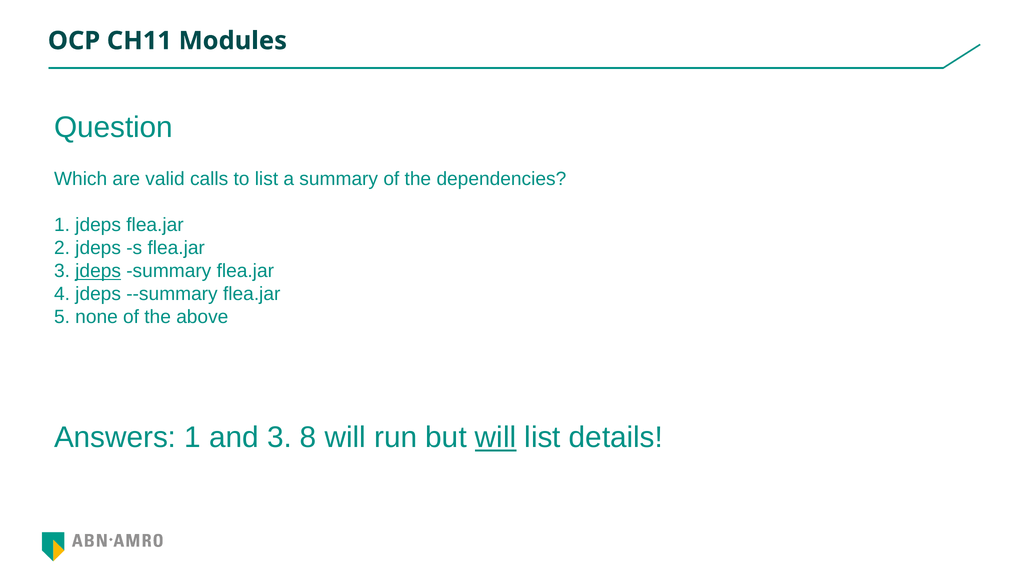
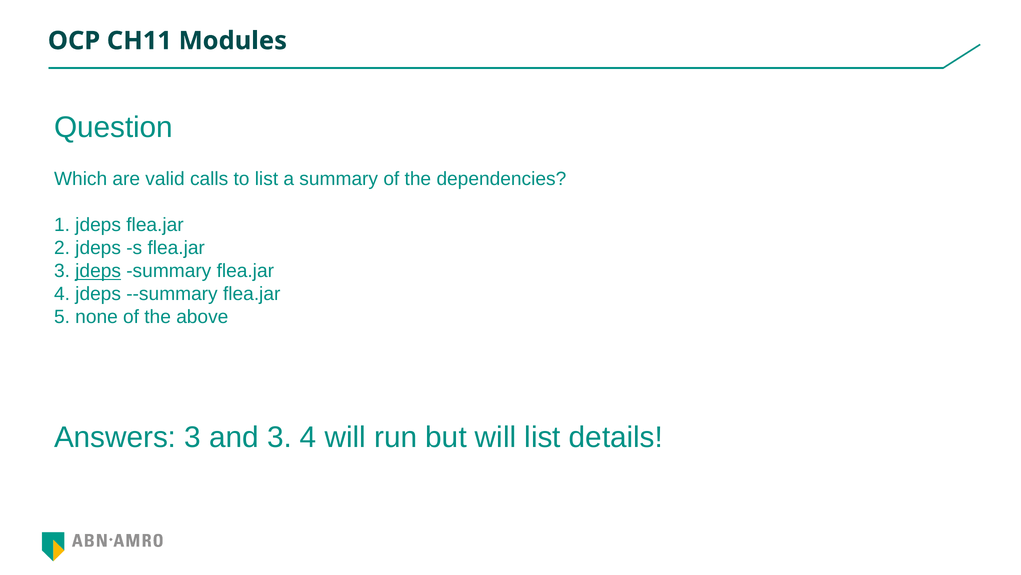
Answers 1: 1 -> 3 (193, 437)
3 8: 8 -> 4 (308, 437)
will underline: present -> none (496, 437)
